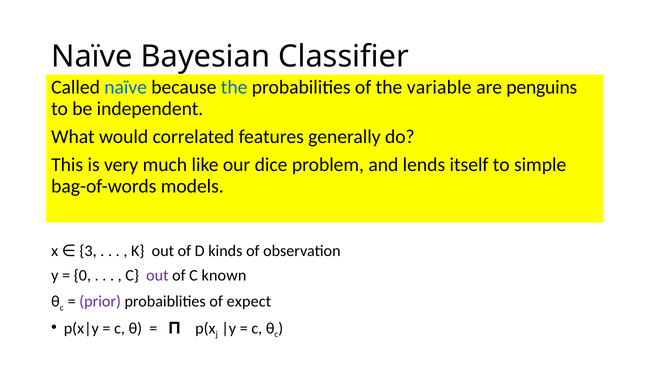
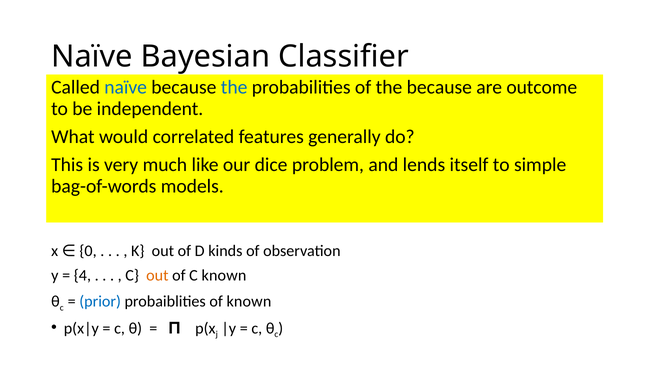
the variable: variable -> because (439, 88)
penguins: penguins -> outcome (542, 88)
3: 3 -> 0 (88, 251)
0: 0 -> 4 (82, 275)
out colour: purple -> orange (157, 275)
prior colour: purple -> blue (100, 302)
of expect: expect -> known (249, 302)
